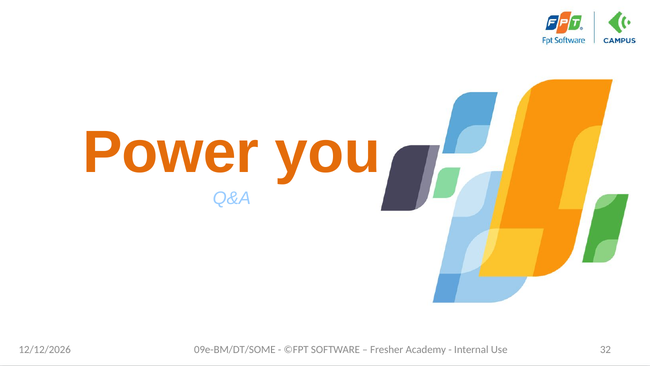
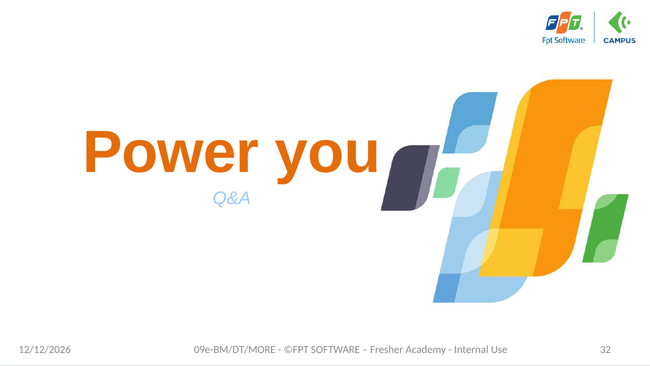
09e-BM/DT/SOME: 09e-BM/DT/SOME -> 09e-BM/DT/MORE (235, 349)
